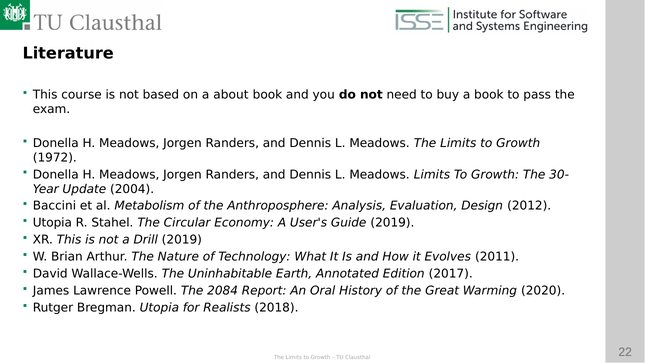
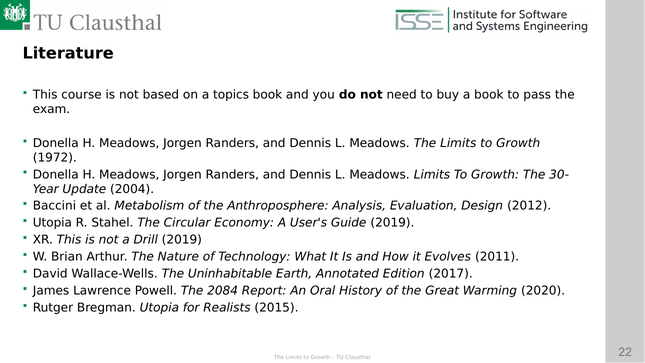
about: about -> topics (231, 95)
2018: 2018 -> 2015 (276, 307)
